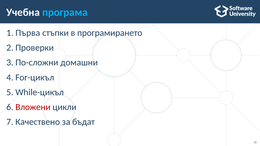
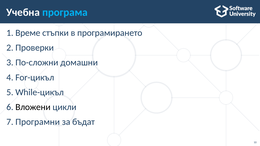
Първа: Първа -> Време (28, 33)
Вложени colour: red -> black (33, 107)
Качествено: Качествено -> Програмни (38, 122)
